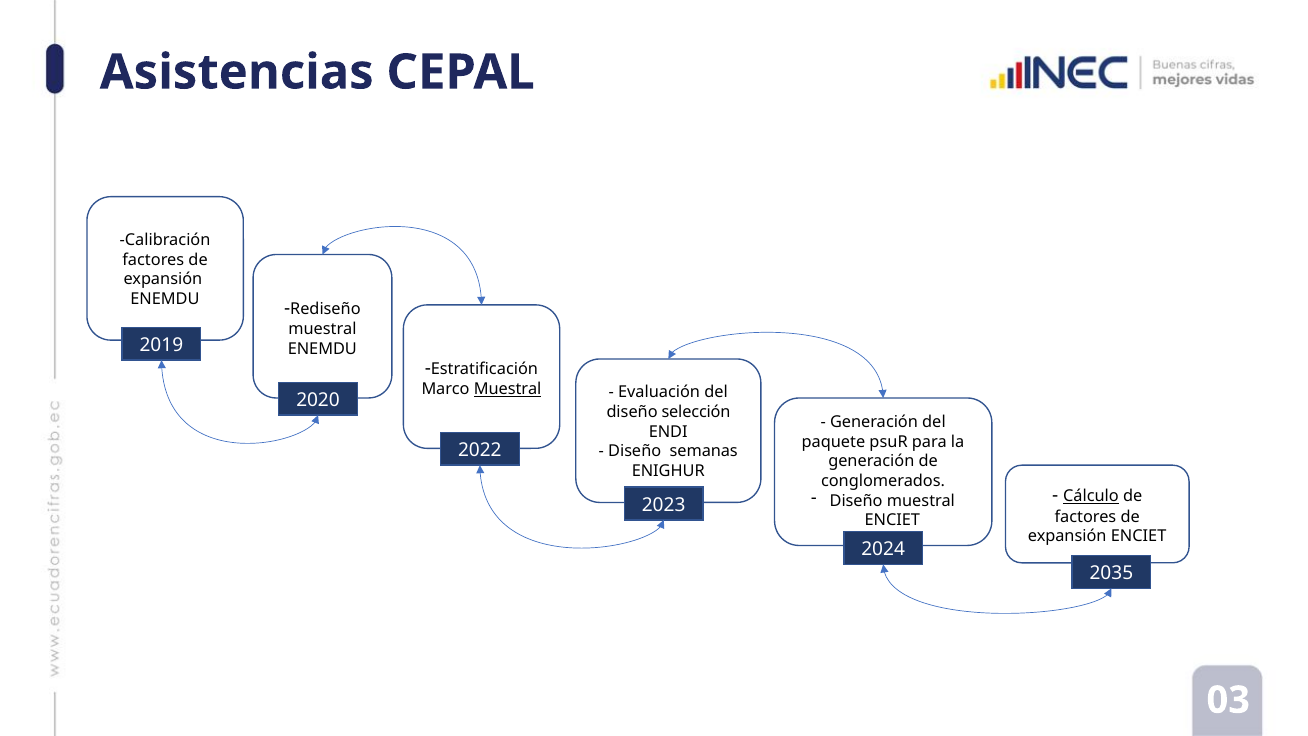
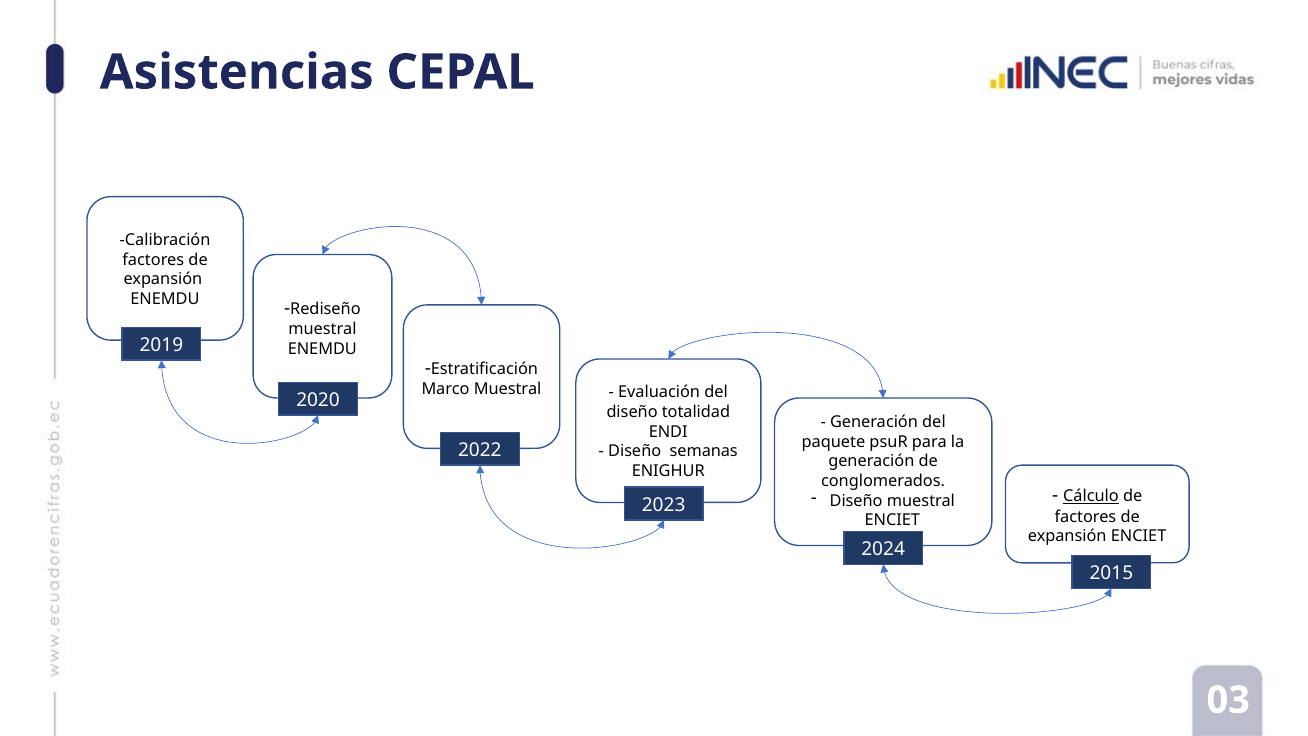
Muestral underline: present -> none (508, 389)
selección: selección -> totalidad (696, 412)
2035: 2035 -> 2015 (1111, 573)
